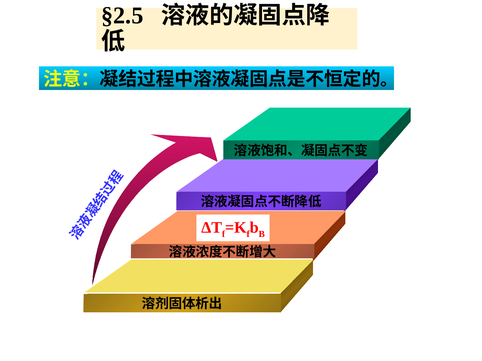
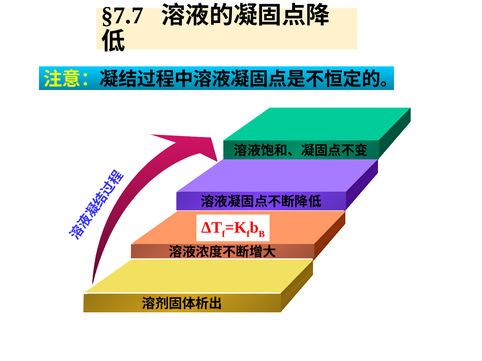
§2.5: §2.5 -> §7.7 (122, 16)
